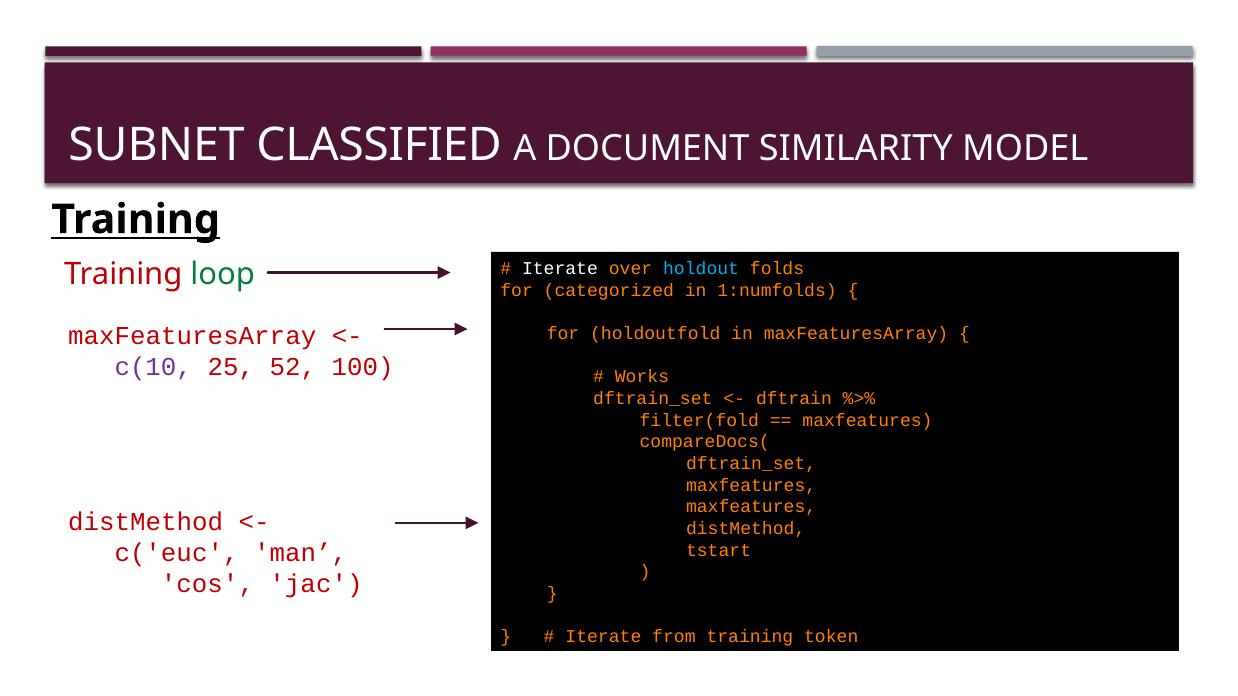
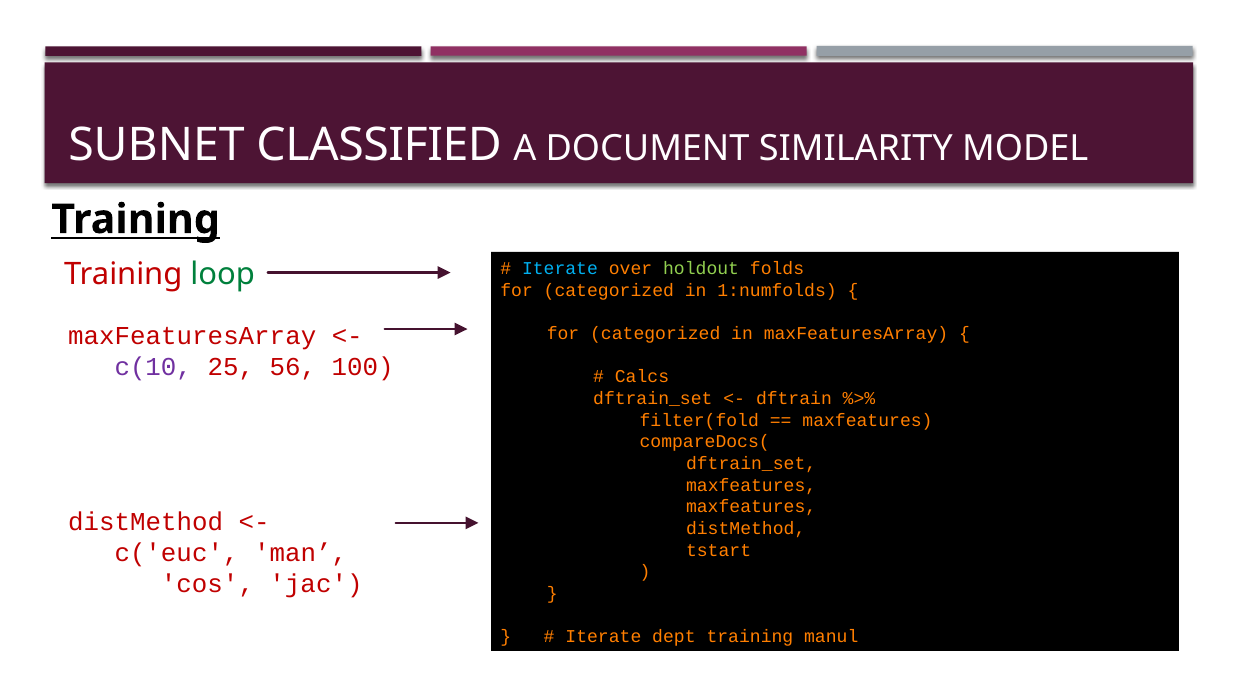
Iterate colour: white -> light blue (560, 269)
holdout colour: light blue -> light green (701, 269)
holdoutfold: holdoutfold -> categorized (655, 334)
52: 52 -> 56 (293, 367)
Works: Works -> Calcs (642, 377)
from: from -> dept (674, 637)
token: token -> manul (831, 637)
